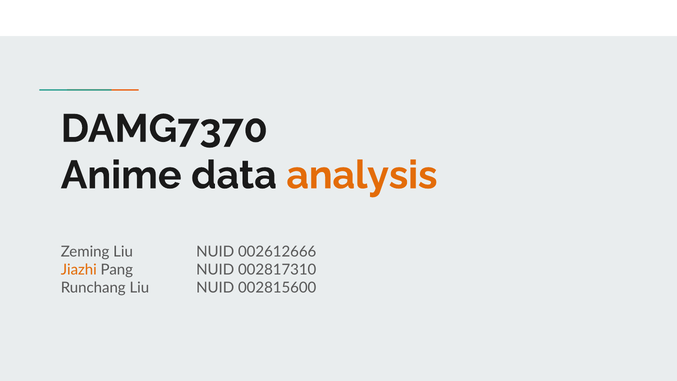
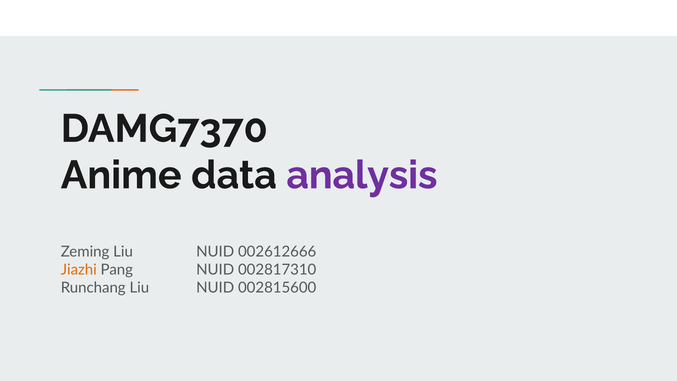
analysis colour: orange -> purple (362, 175)
